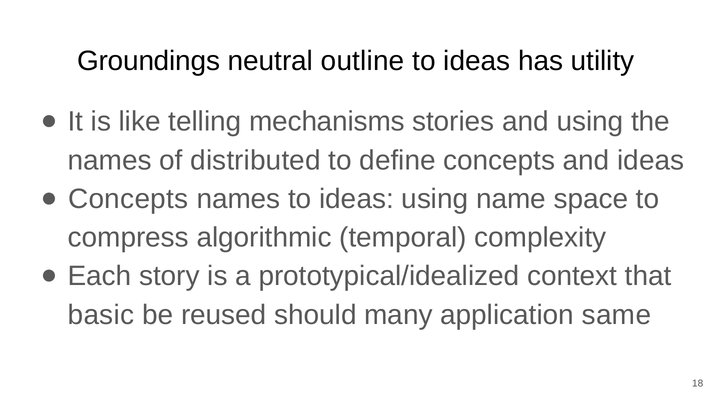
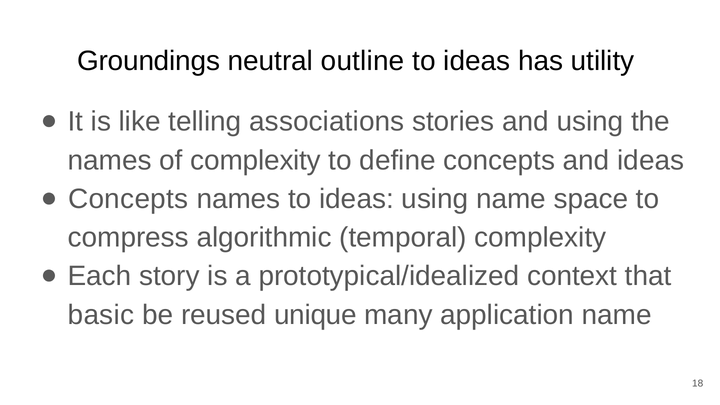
mechanisms: mechanisms -> associations (327, 122)
of distributed: distributed -> complexity (256, 160)
should: should -> unique (316, 315)
application same: same -> name (617, 315)
